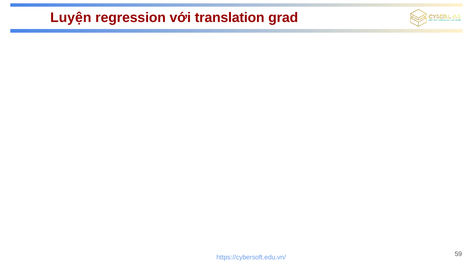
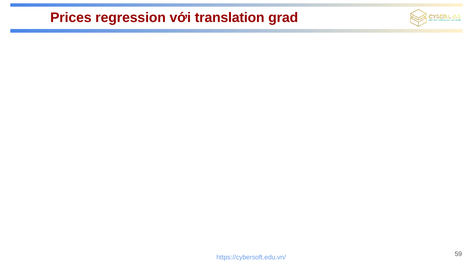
Luyện: Luyện -> Prices (71, 18)
